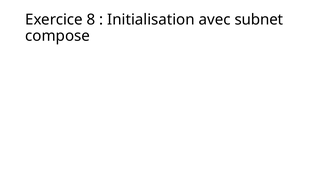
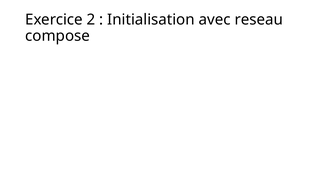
8: 8 -> 2 (91, 20)
subnet: subnet -> reseau (259, 20)
